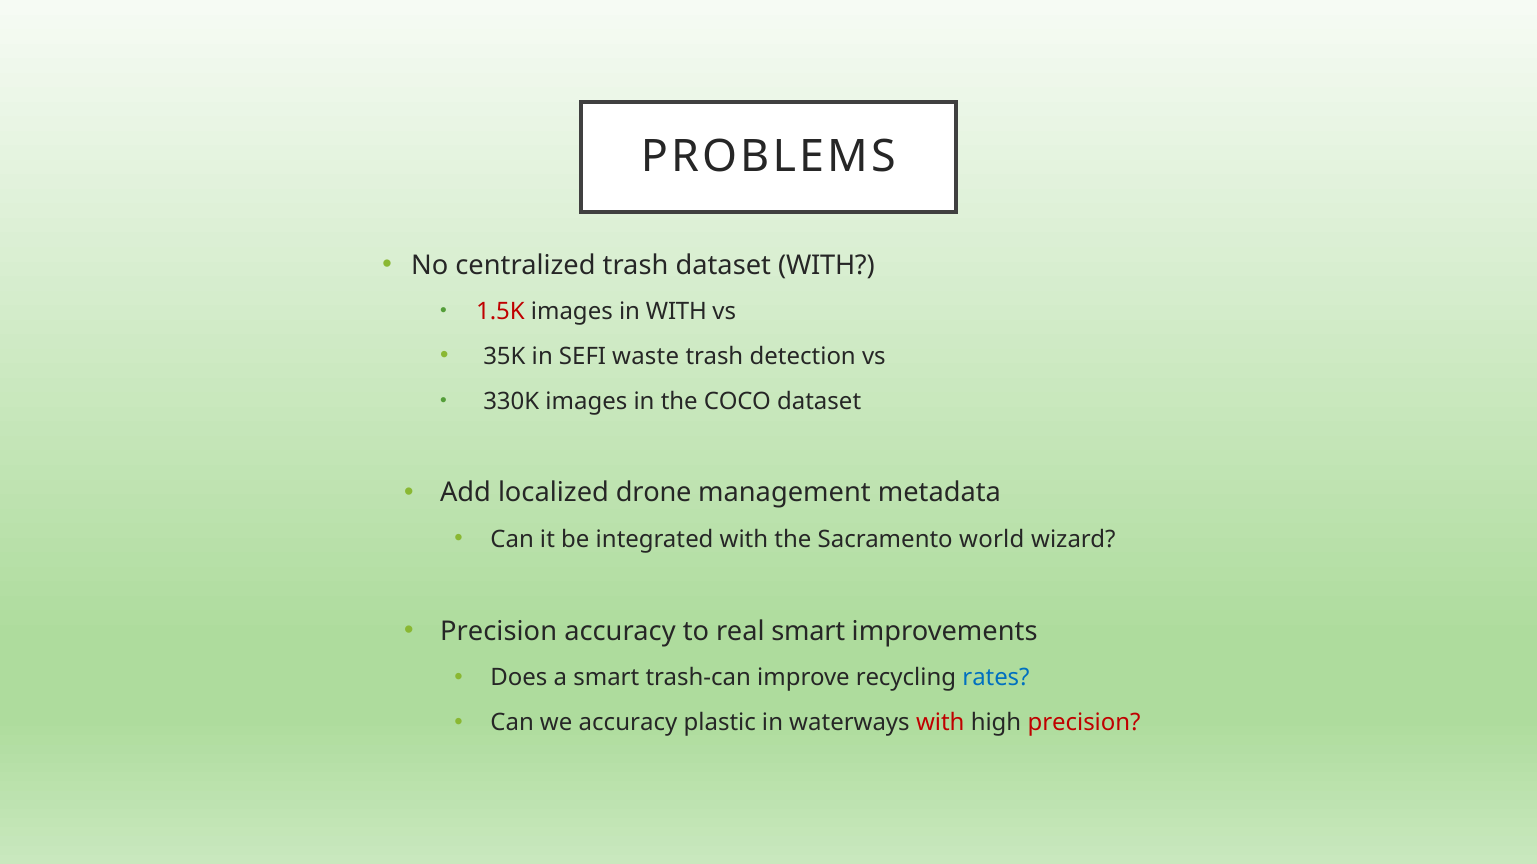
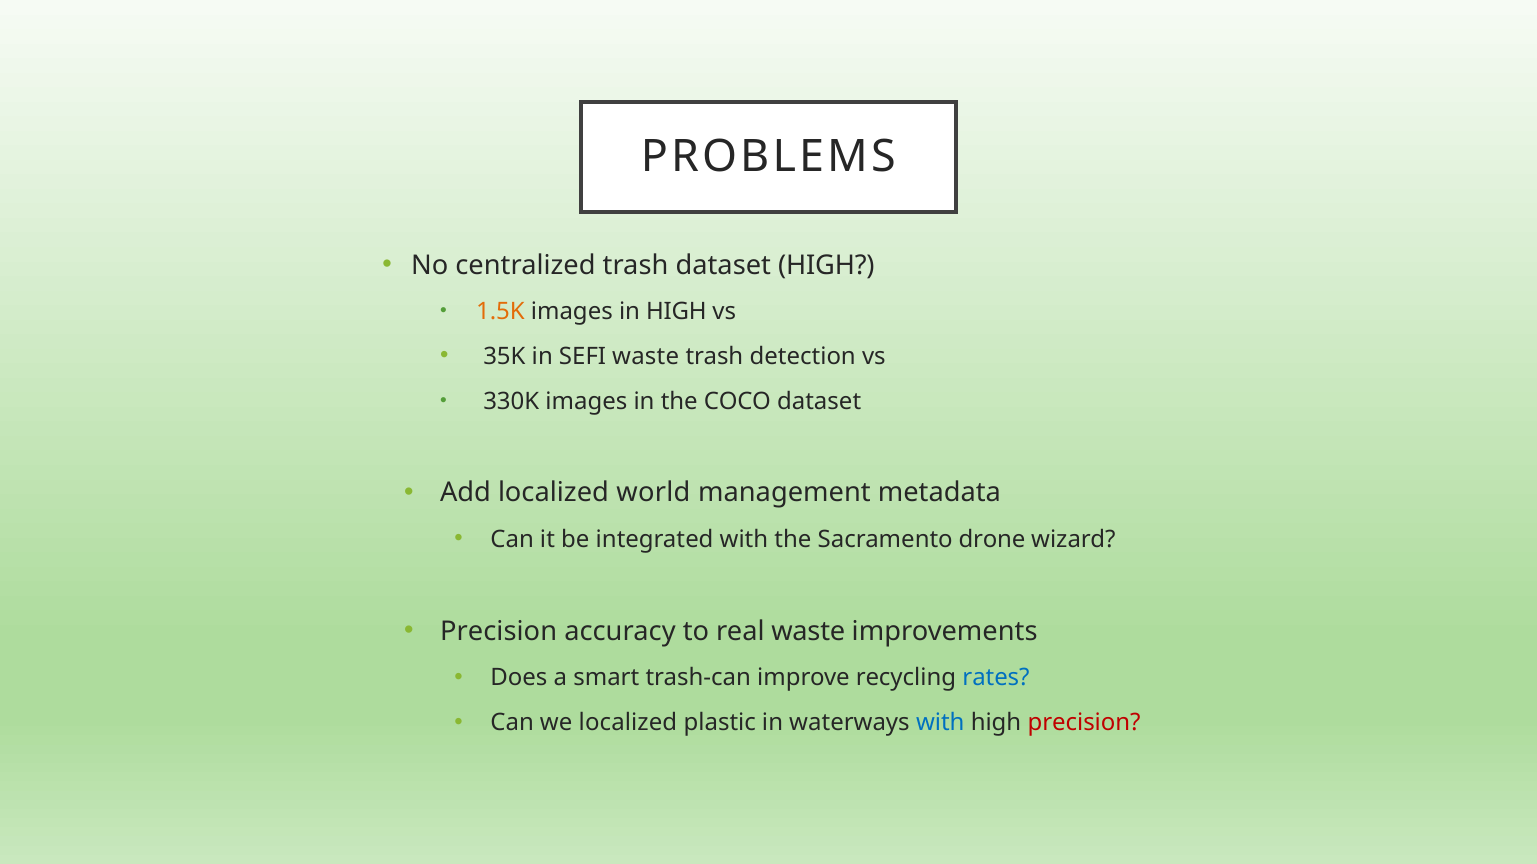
dataset WITH: WITH -> HIGH (826, 265)
1.5K colour: red -> orange (500, 312)
in WITH: WITH -> HIGH (676, 312)
drone: drone -> world (653, 493)
world: world -> drone (992, 540)
real smart: smart -> waste (808, 632)
we accuracy: accuracy -> localized (628, 723)
with colour: red -> blue (940, 723)
